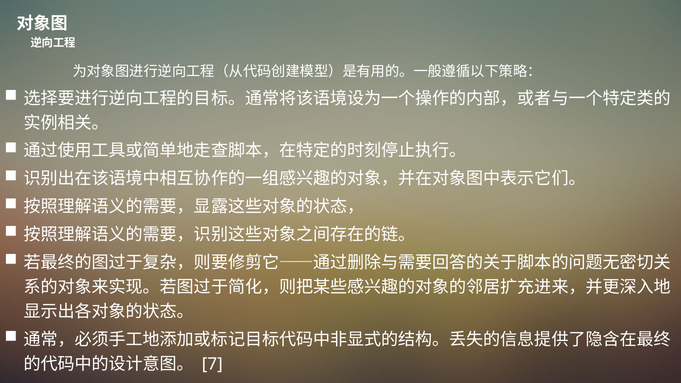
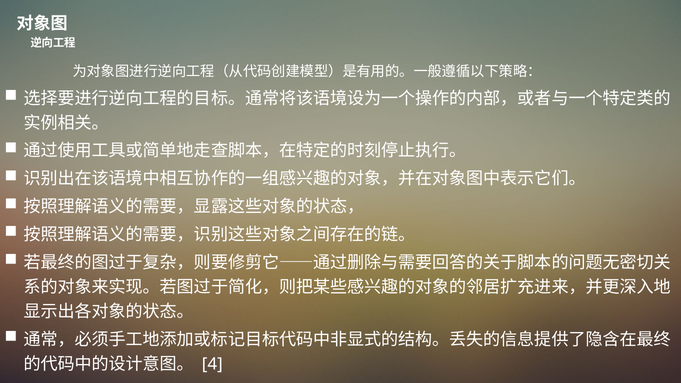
7: 7 -> 4 (212, 364)
